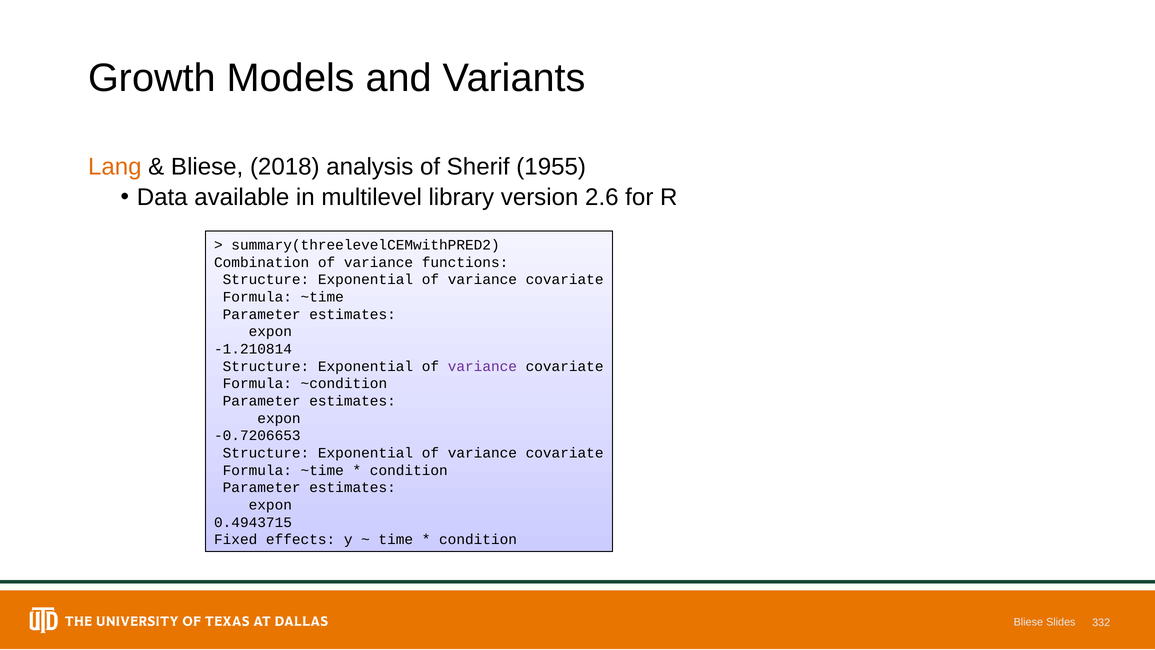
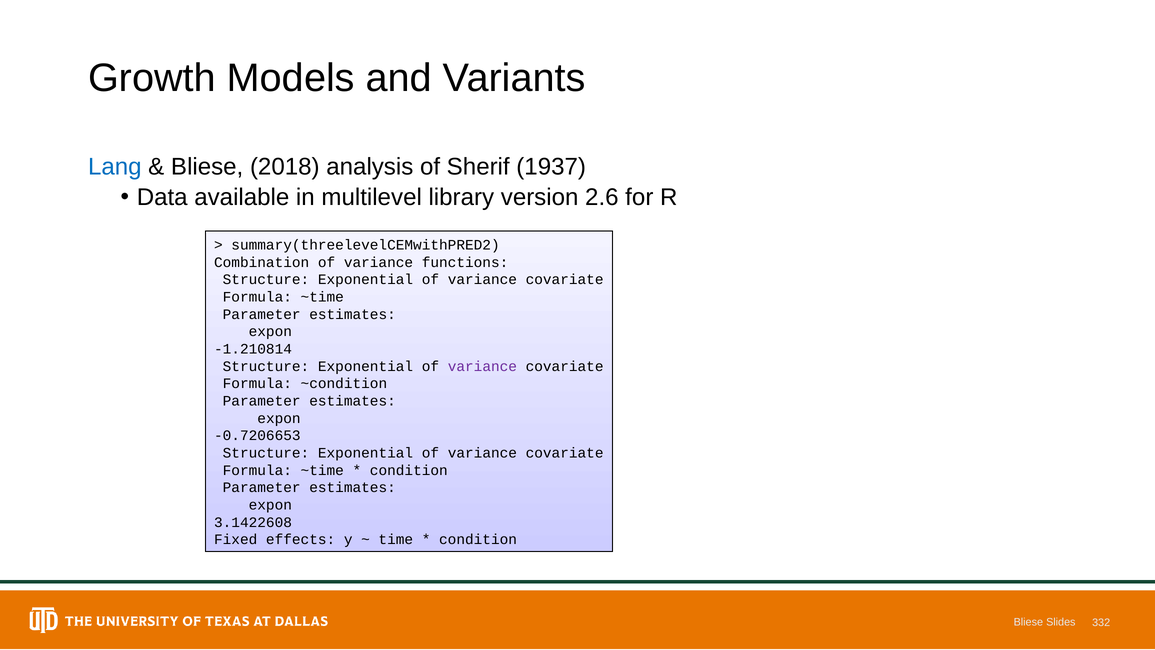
Lang colour: orange -> blue (115, 167)
1955: 1955 -> 1937 (551, 167)
0.4943715: 0.4943715 -> 3.1422608 (253, 522)
